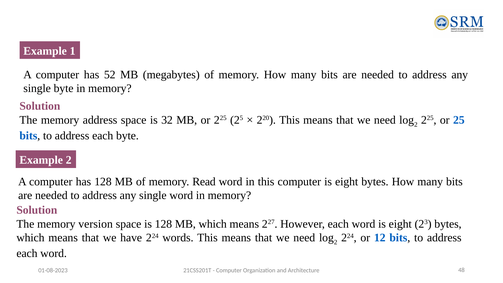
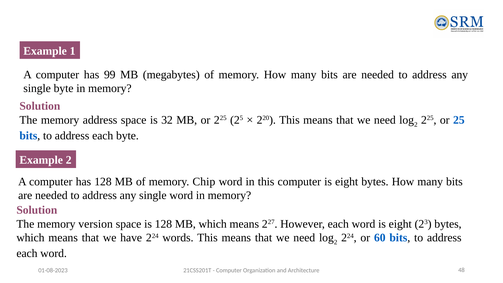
52: 52 -> 99 (110, 75)
Read: Read -> Chip (204, 182)
12: 12 -> 60 (380, 238)
